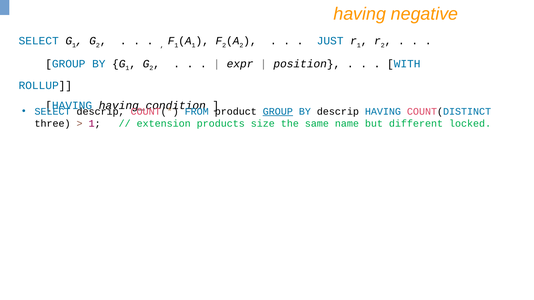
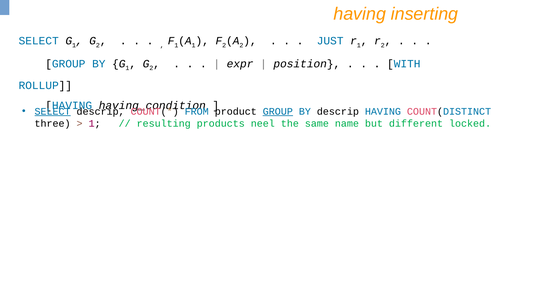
negative: negative -> inserting (425, 14)
SELECT underline: none -> present (53, 112)
extension: extension -> resulting (164, 124)
size: size -> neel (263, 124)
